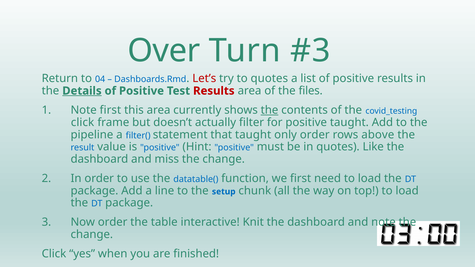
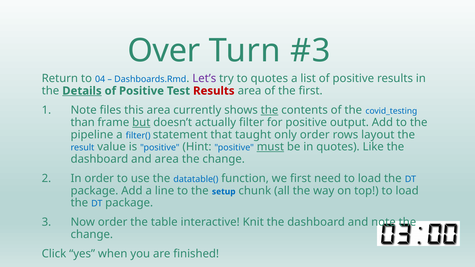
Let’s colour: red -> purple (204, 79)
the files: files -> first (311, 91)
Note first: first -> files (110, 110)
click: click -> than (83, 122)
but underline: none -> present (141, 122)
positive taught: taught -> output (349, 122)
above: above -> layout (378, 135)
must underline: none -> present (270, 147)
and miss: miss -> area (167, 159)
